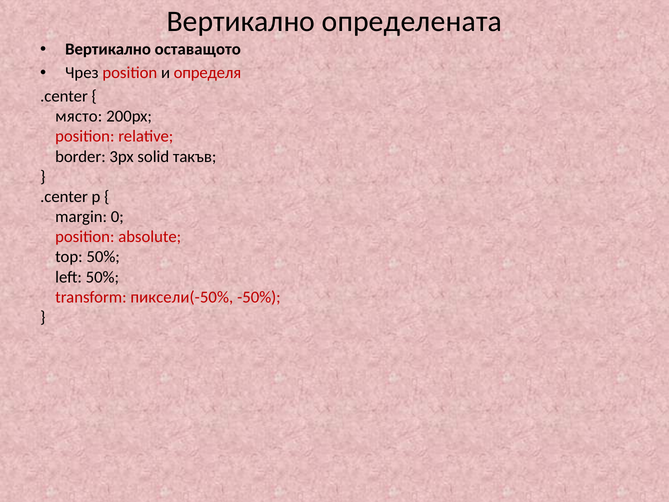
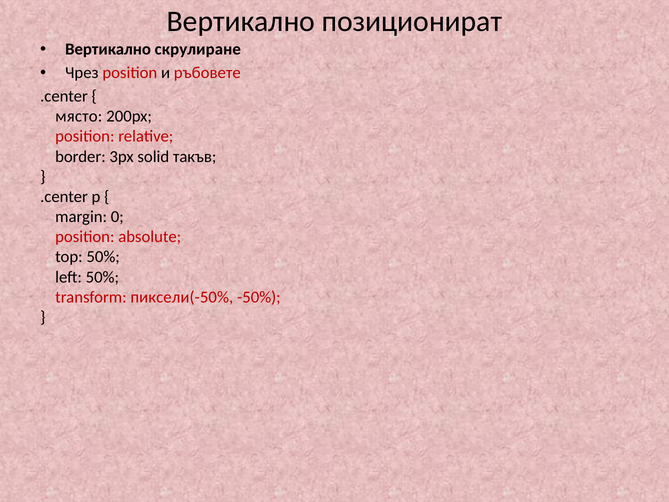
определената: определената -> позиционират (412, 21)
оставащото: оставащото -> скрулиране (198, 49)
определя: определя -> ръбовете (207, 73)
